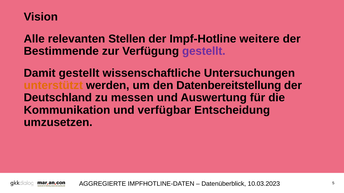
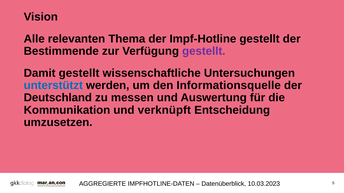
Stellen: Stellen -> Thema (127, 39)
Impf-Hotline weitere: weitere -> gestellt (260, 39)
unterstützt colour: orange -> blue (53, 86)
Datenbereitstellung: Datenbereitstellung -> Informationsquelle (229, 86)
verfügbar: verfügbar -> verknüpft (164, 110)
